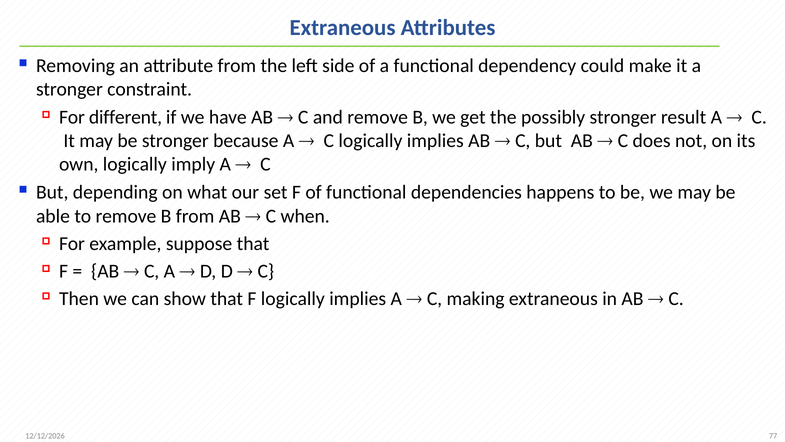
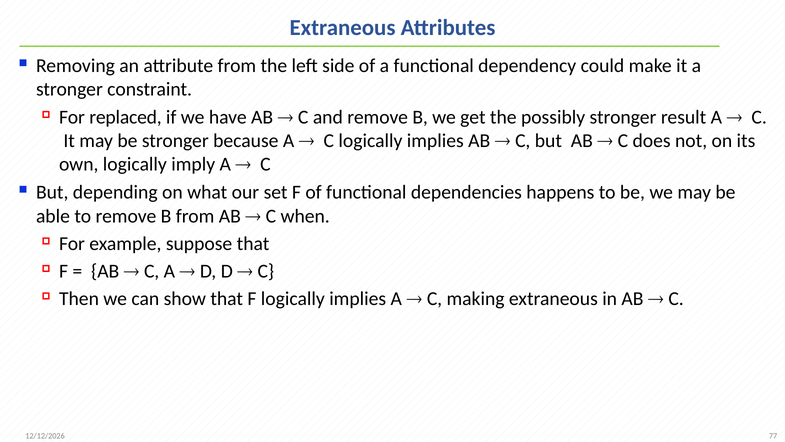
different: different -> replaced (126, 117)
